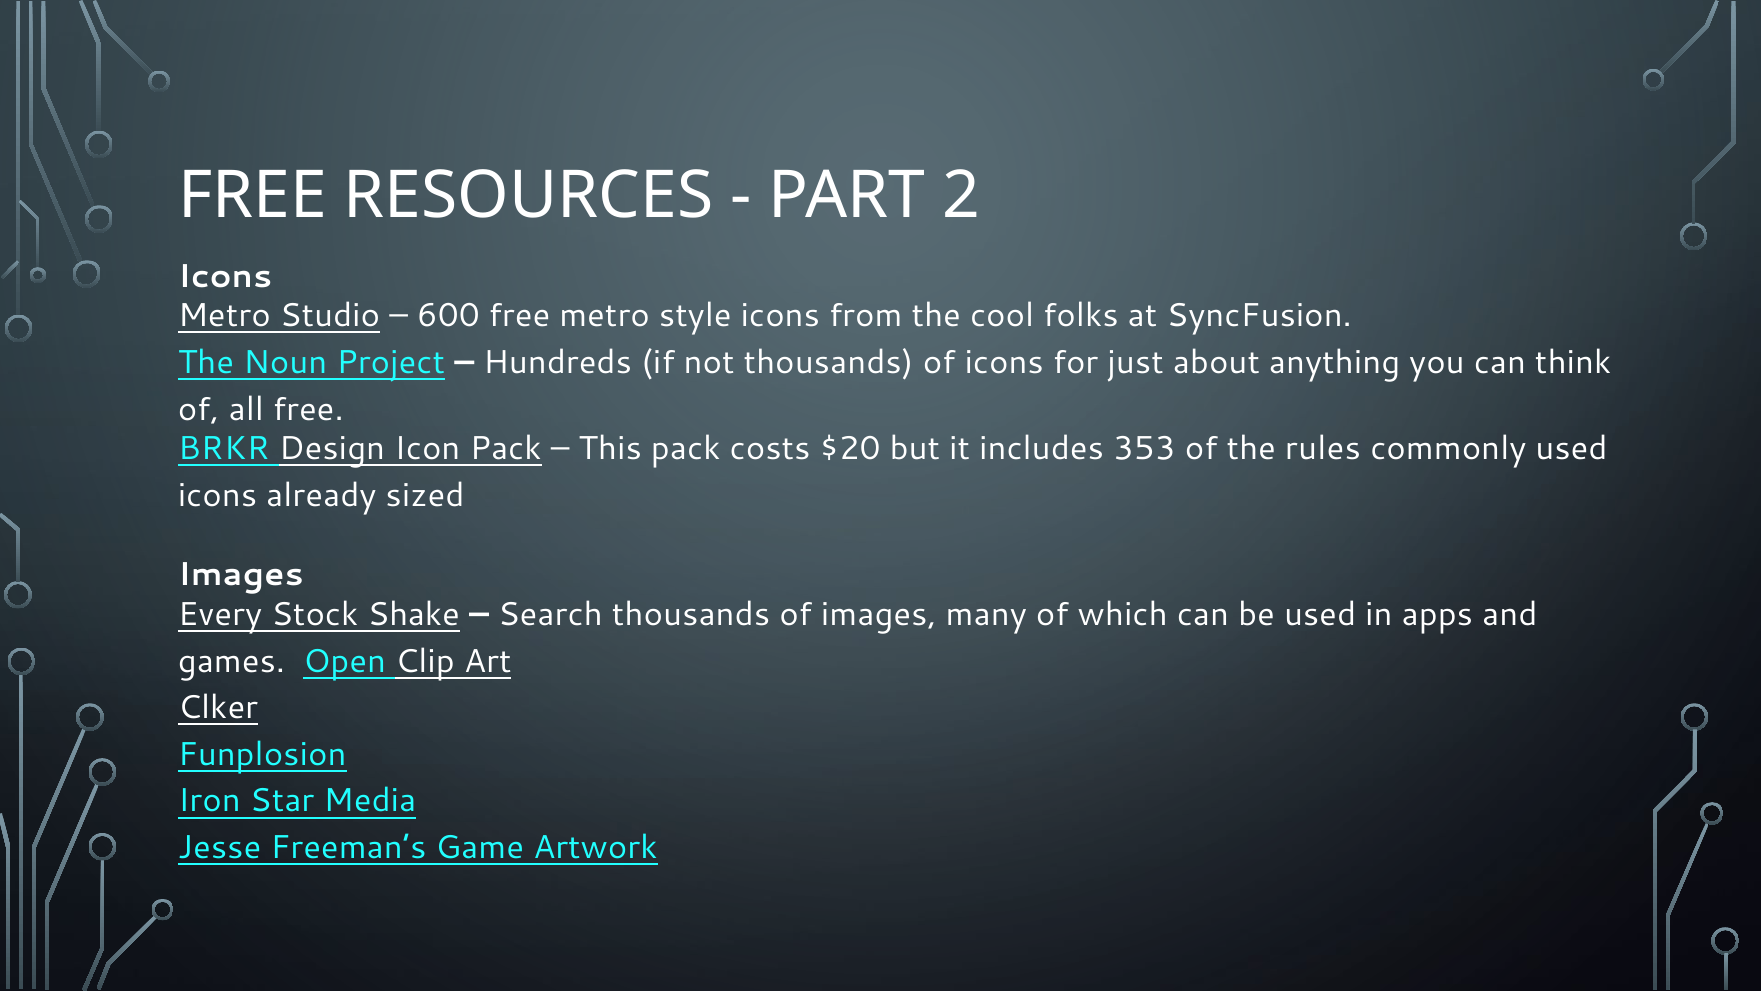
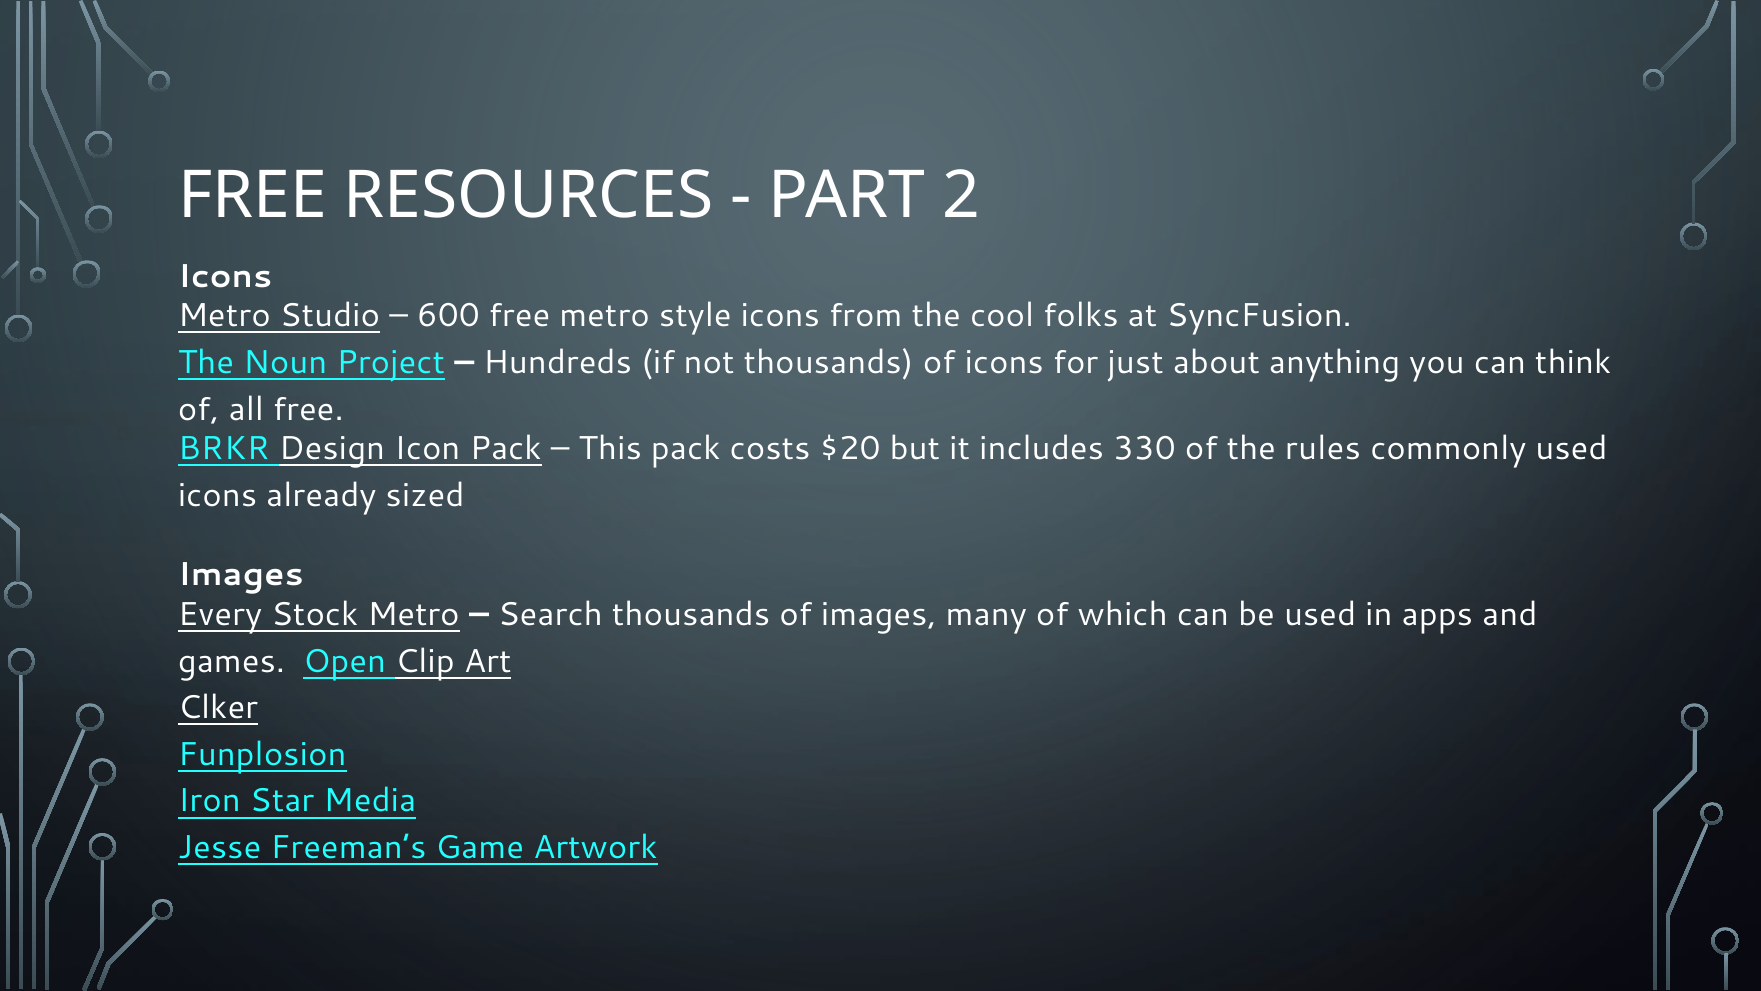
353: 353 -> 330 (1144, 449)
Stock Shake: Shake -> Metro (414, 614)
